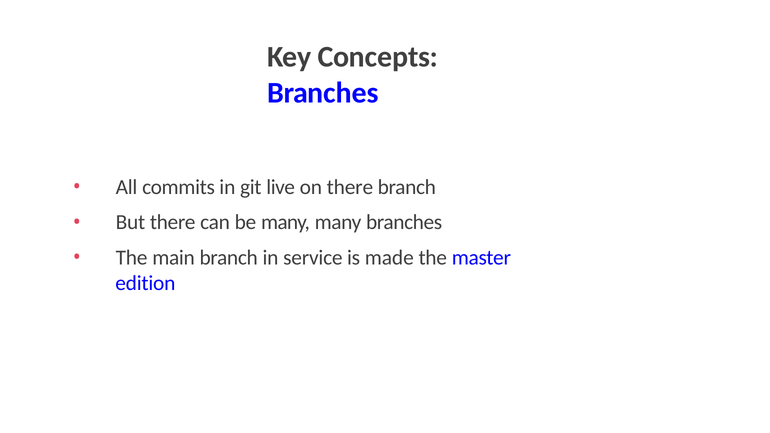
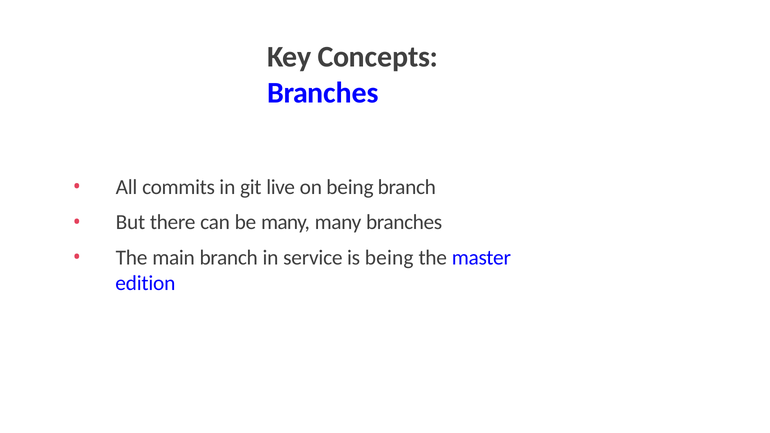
on there: there -> being (350, 187)
is made: made -> being (389, 258)
